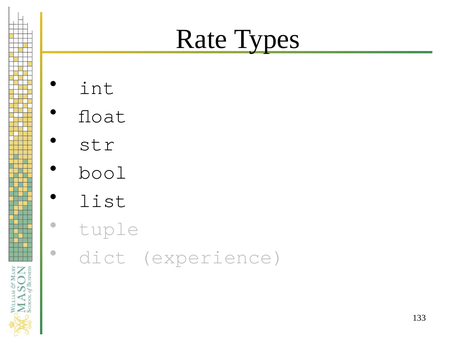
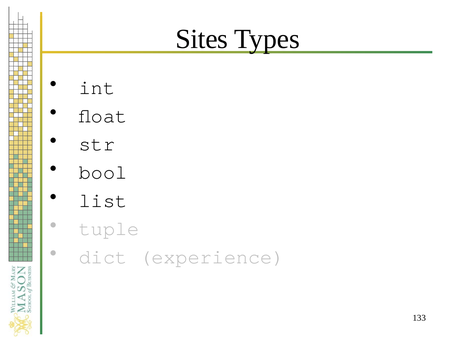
Rate: Rate -> Sites (202, 39)
